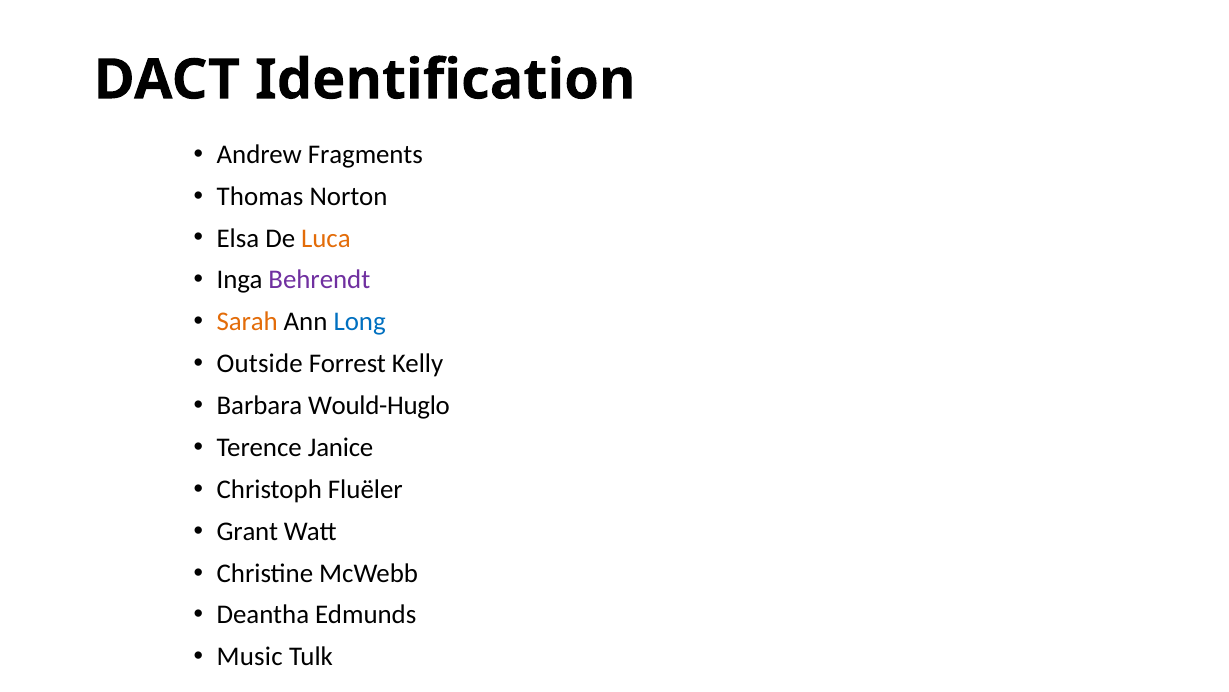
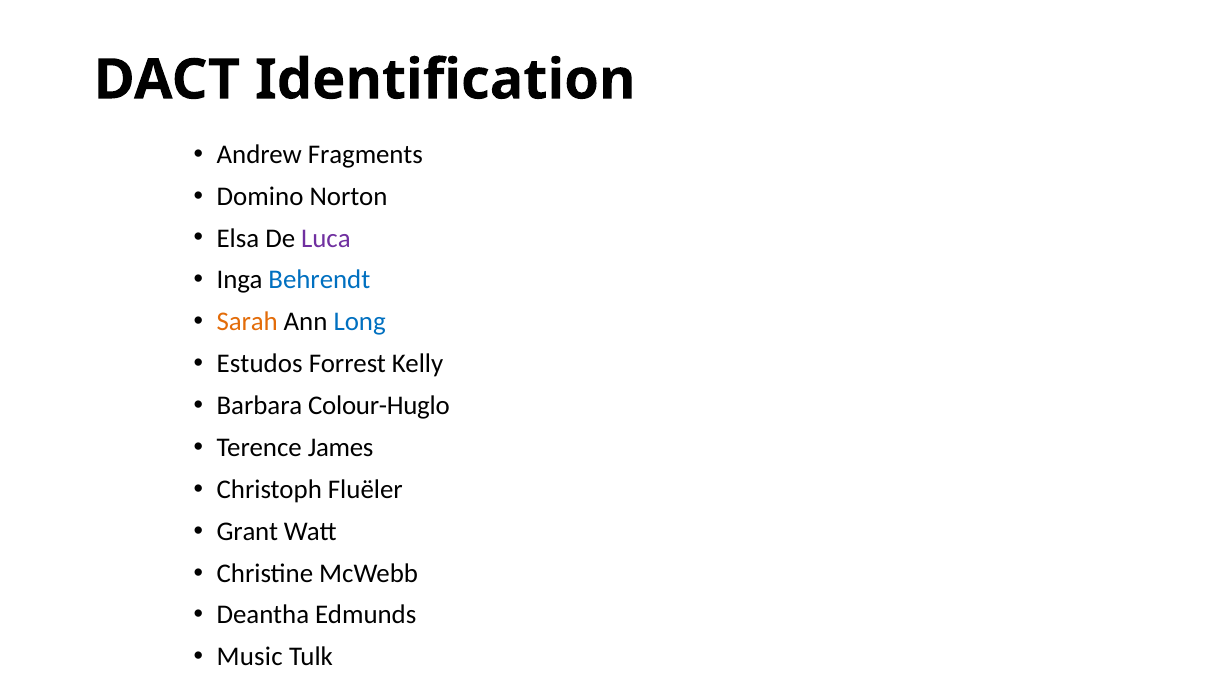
Thomas: Thomas -> Domino (260, 196)
Luca colour: orange -> purple (326, 238)
Behrendt colour: purple -> blue (319, 280)
Outside: Outside -> Estudos (260, 363)
Would-Huglo: Would-Huglo -> Colour-Huglo (379, 405)
Janice: Janice -> James (341, 447)
